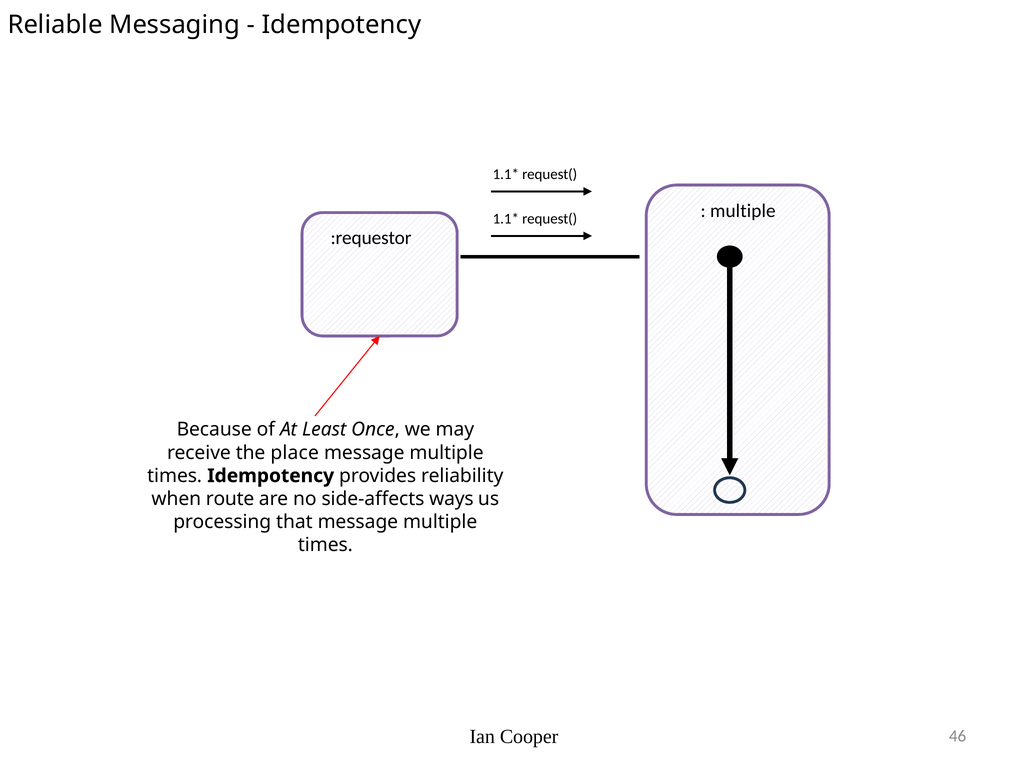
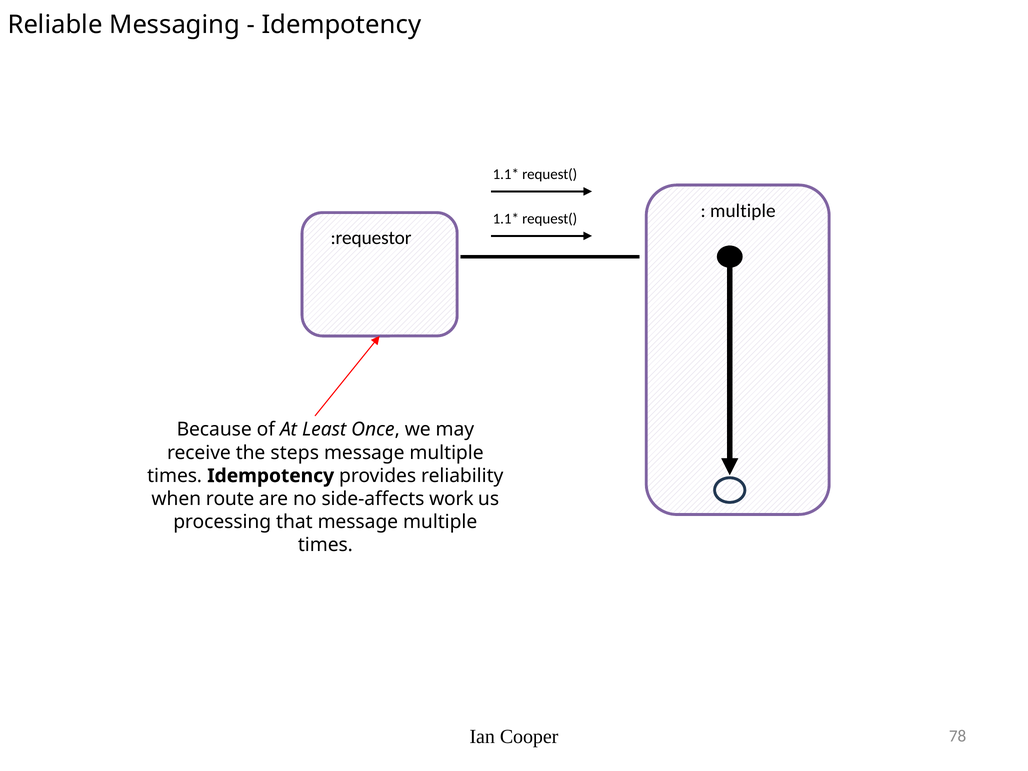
place: place -> steps (295, 453)
ways: ways -> work (451, 499)
46: 46 -> 78 (958, 736)
